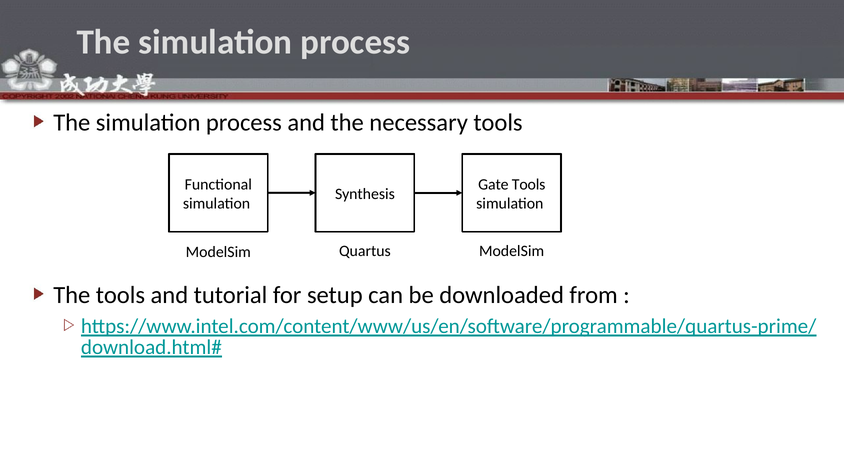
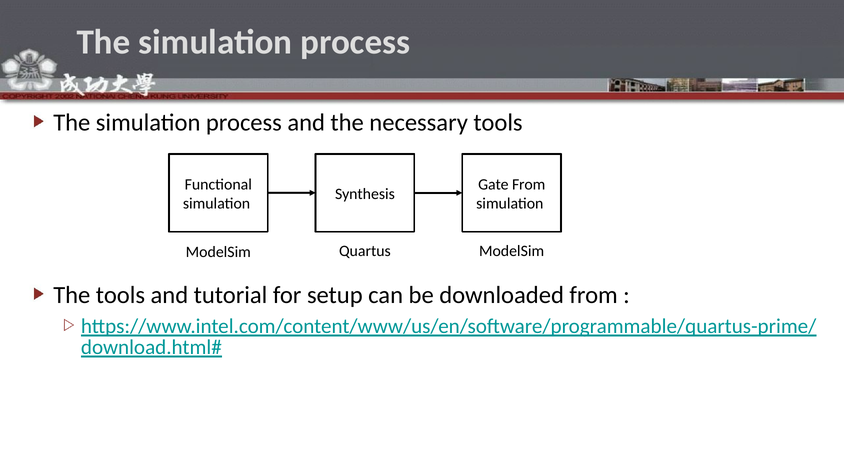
Gate Tools: Tools -> From (529, 184)
